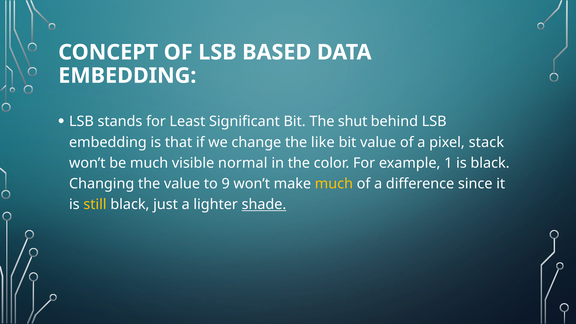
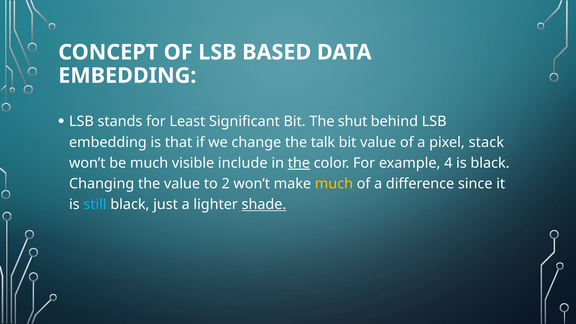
like: like -> talk (323, 142)
normal: normal -> include (243, 163)
the underline: none -> present (299, 163)
1: 1 -> 4 (448, 163)
9: 9 -> 2 (226, 184)
still colour: yellow -> light blue (95, 204)
